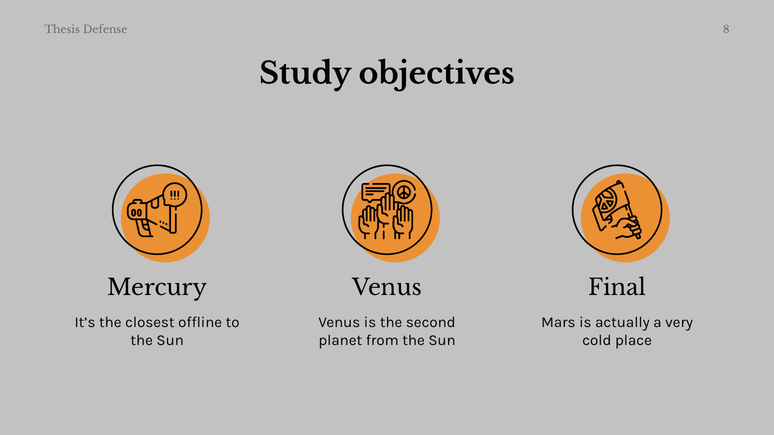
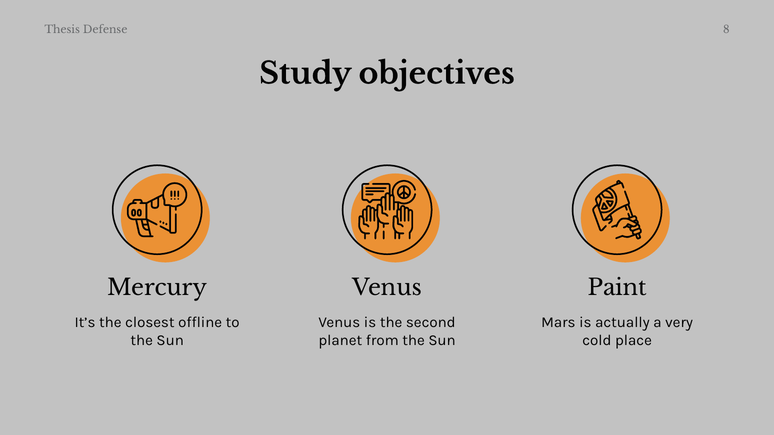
Final: Final -> Paint (617, 288)
